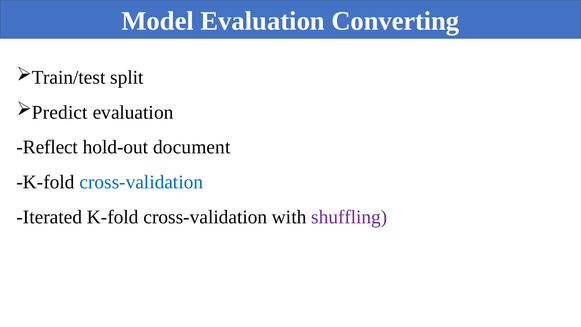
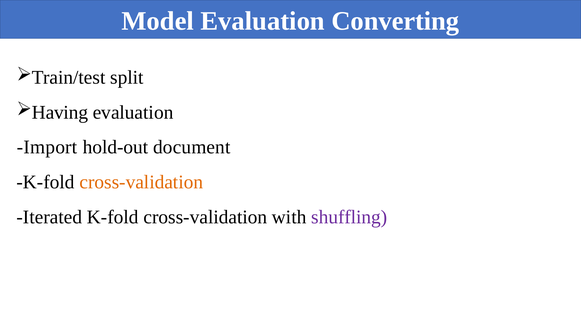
Predict: Predict -> Having (60, 112)
Reflect: Reflect -> Import (47, 147)
cross-validation colour: blue -> orange (141, 182)
